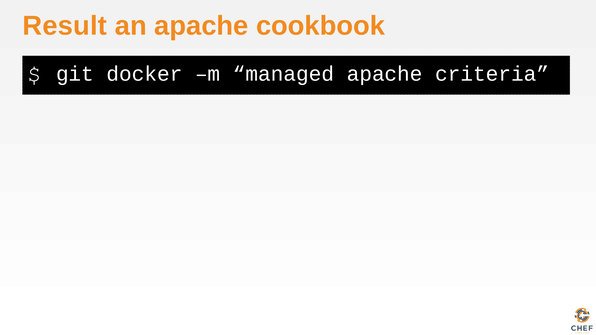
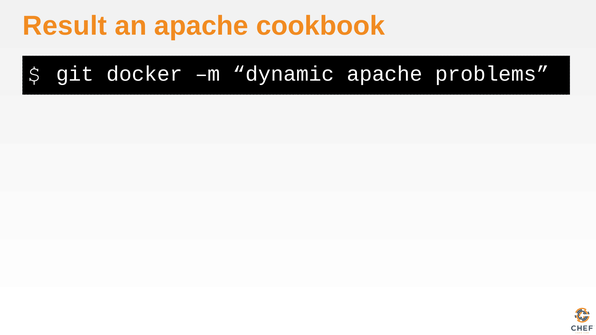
managed: managed -> dynamic (284, 74)
criteria: criteria -> problems (492, 74)
